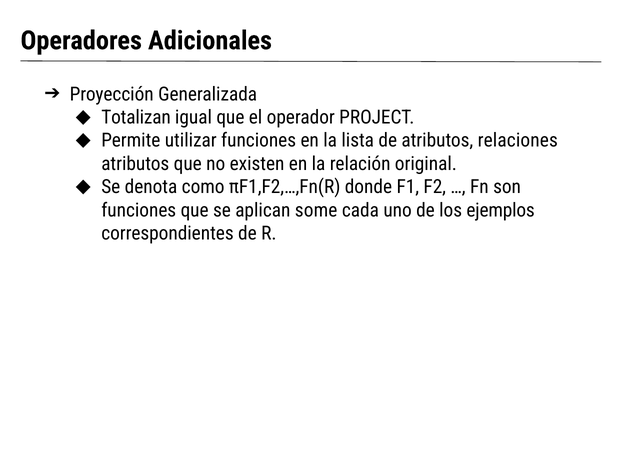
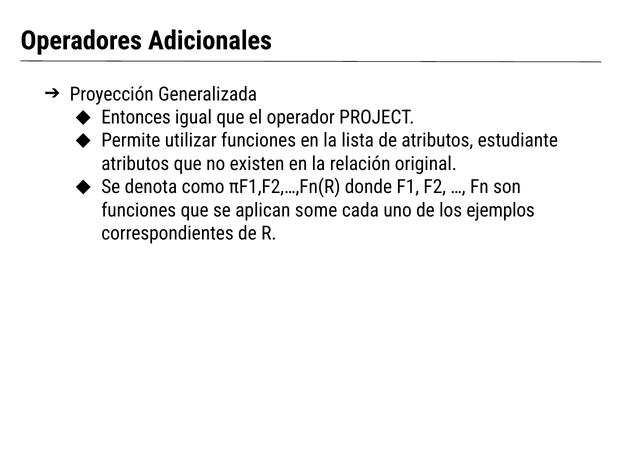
Totalizan: Totalizan -> Entonces (136, 117)
relaciones: relaciones -> estudiante (518, 141)
